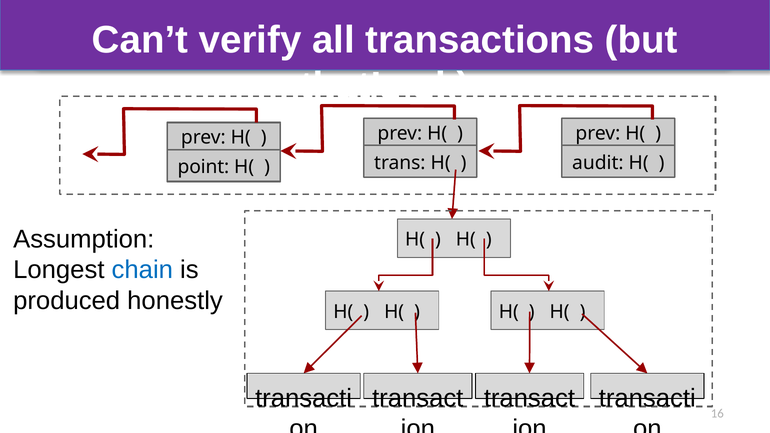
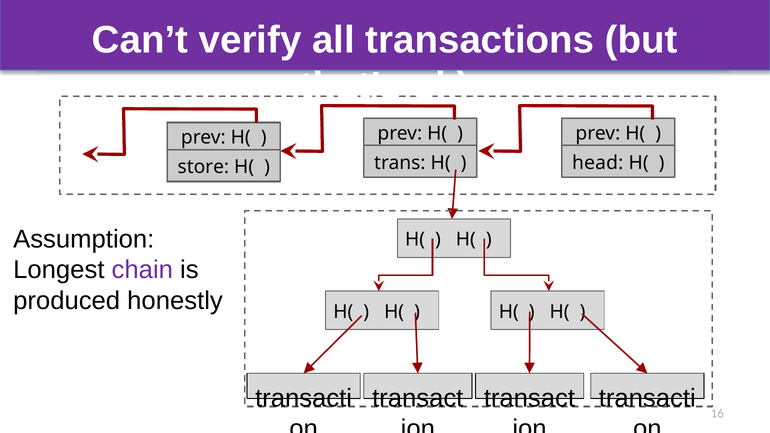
audit: audit -> head (598, 163)
point: point -> store (203, 167)
chain colour: blue -> purple (142, 270)
